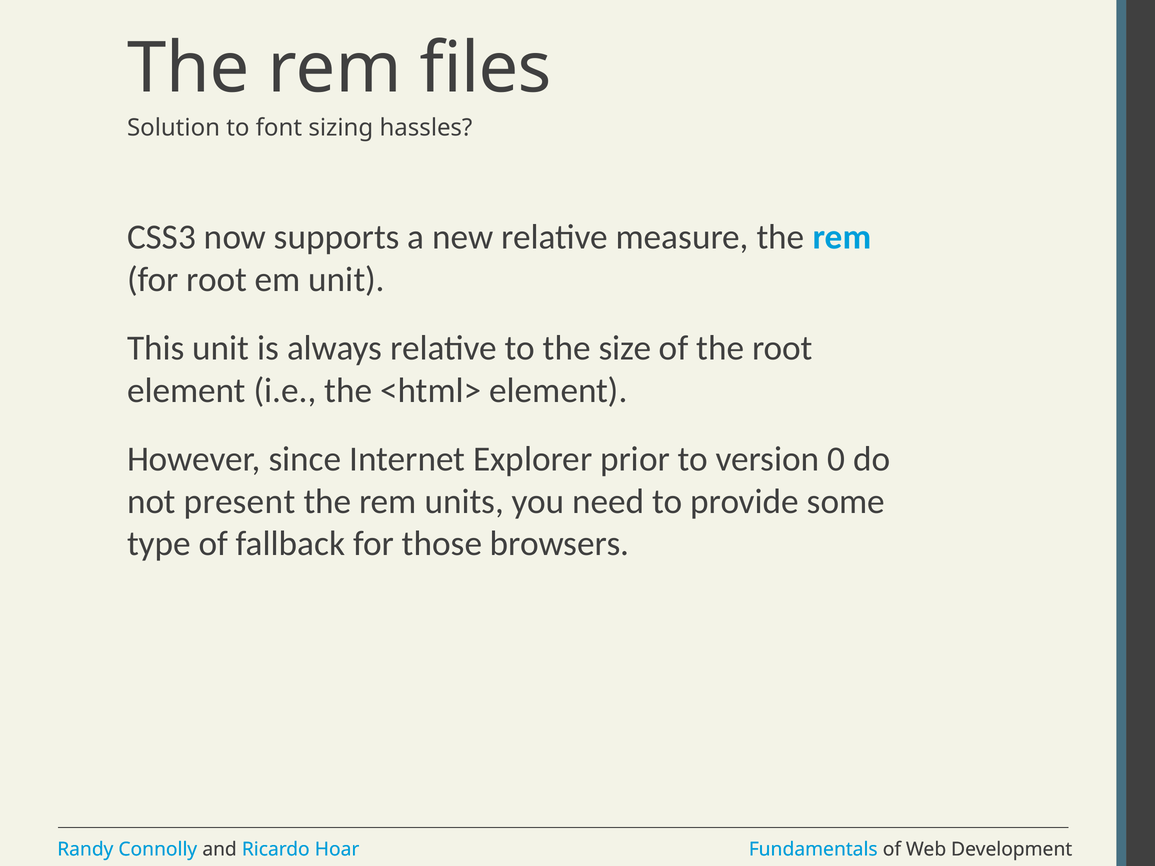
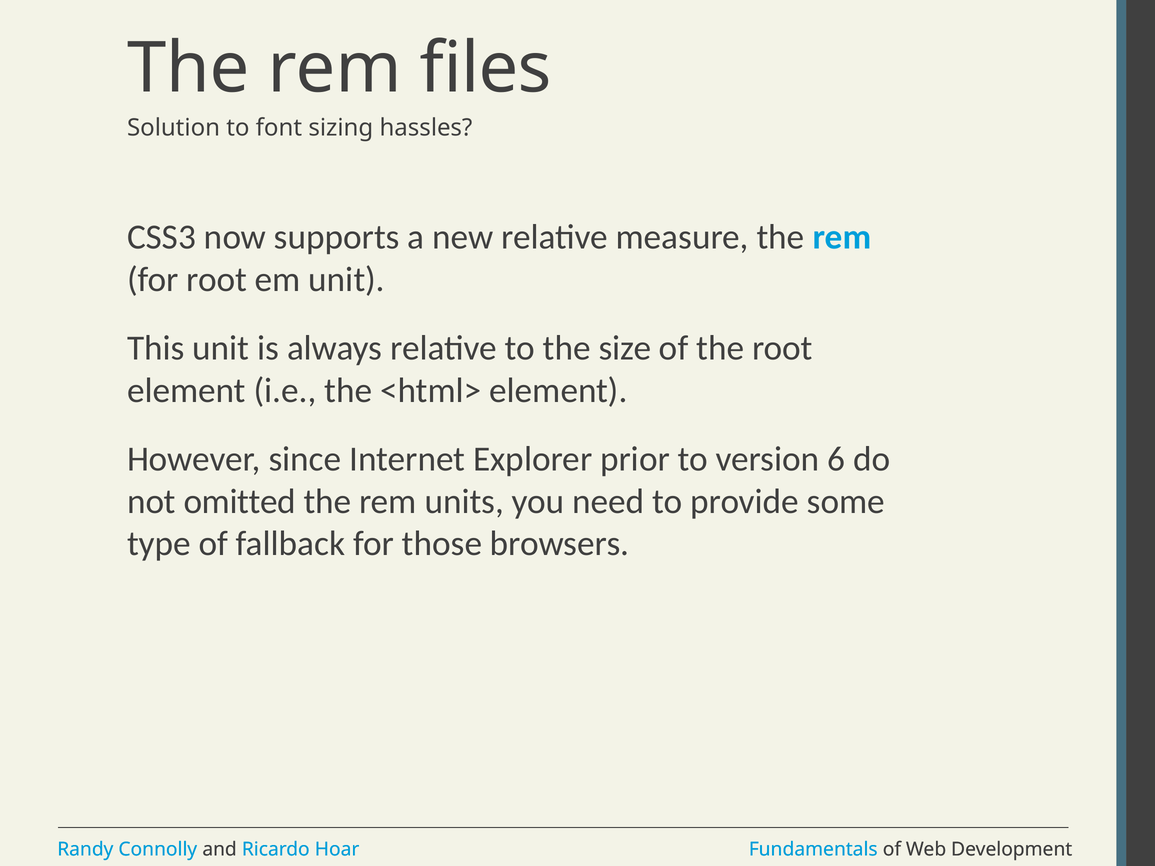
0: 0 -> 6 (836, 459)
present: present -> omitted (240, 502)
